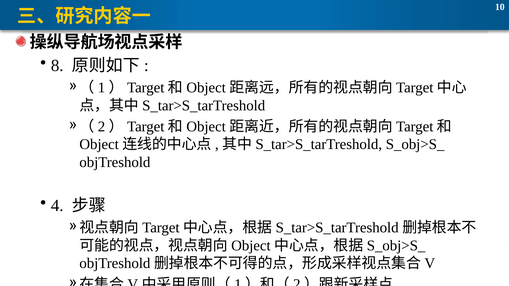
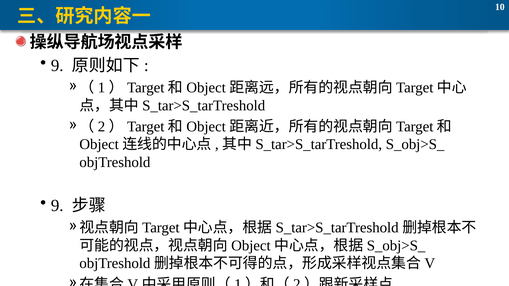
8: 8 -> 9 (57, 66)
4: 4 -> 9 (57, 206)
